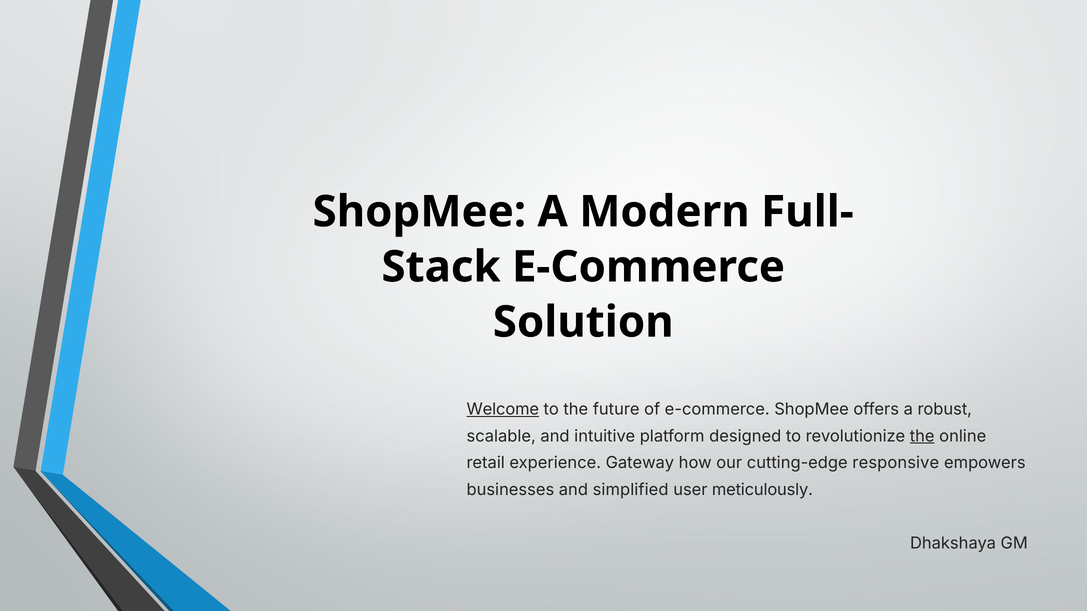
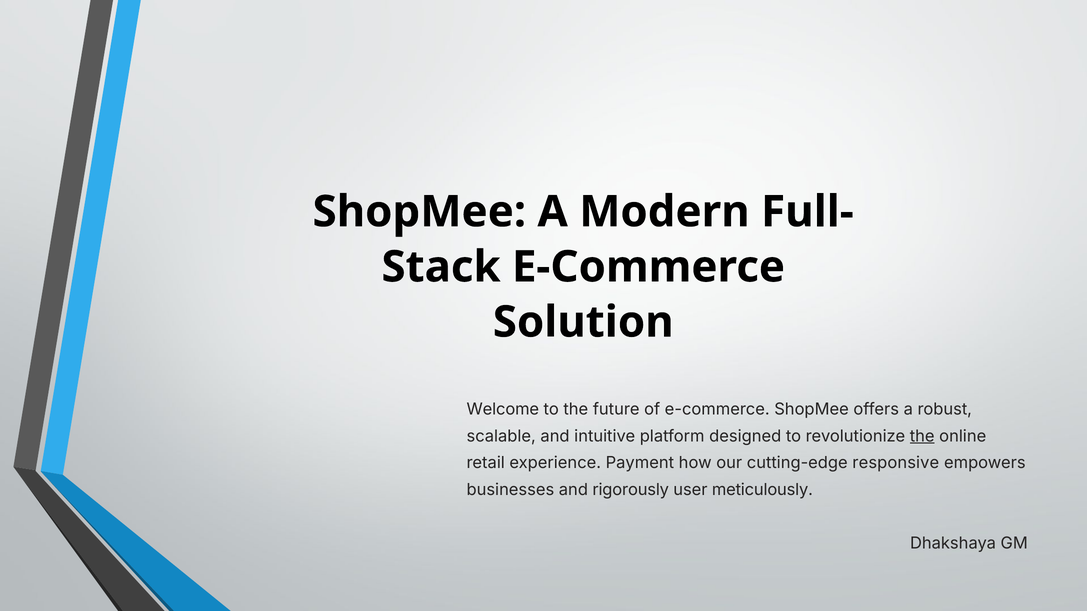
Welcome underline: present -> none (503, 410)
Gateway: Gateway -> Payment (640, 463)
simplified: simplified -> rigorously (631, 490)
